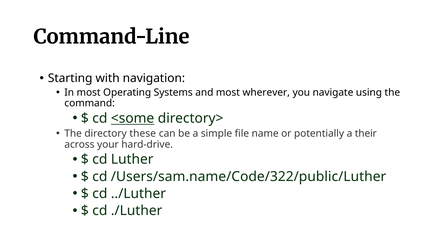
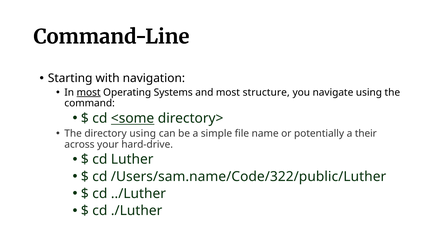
most underline: none -> present (89, 93)
wherever: wherever -> structure (266, 93)
directory these: these -> using (143, 134)
